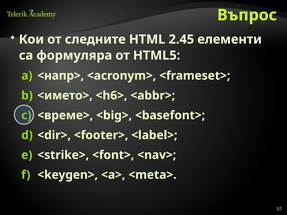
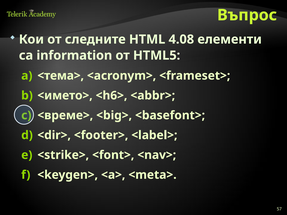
2.45: 2.45 -> 4.08 (181, 39)
формуляра: формуляра -> information (74, 55)
<напр>: <напр> -> <тема> (61, 76)
